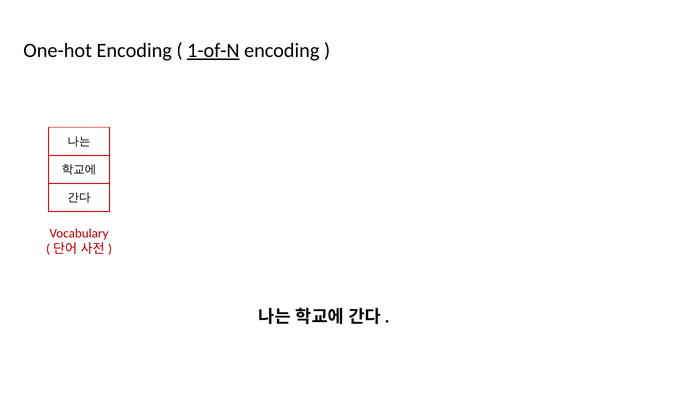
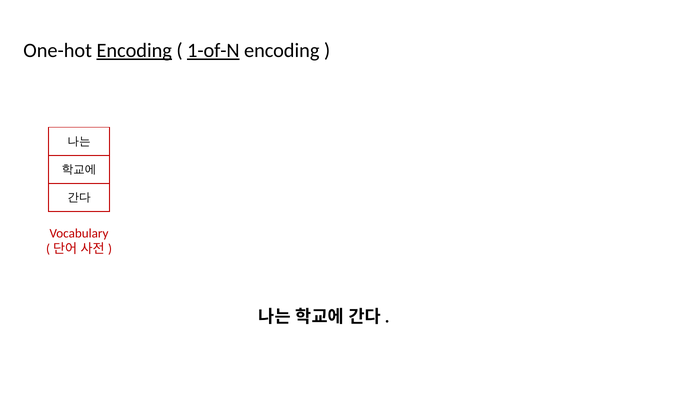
Encoding underline: none -> present (134, 51)
